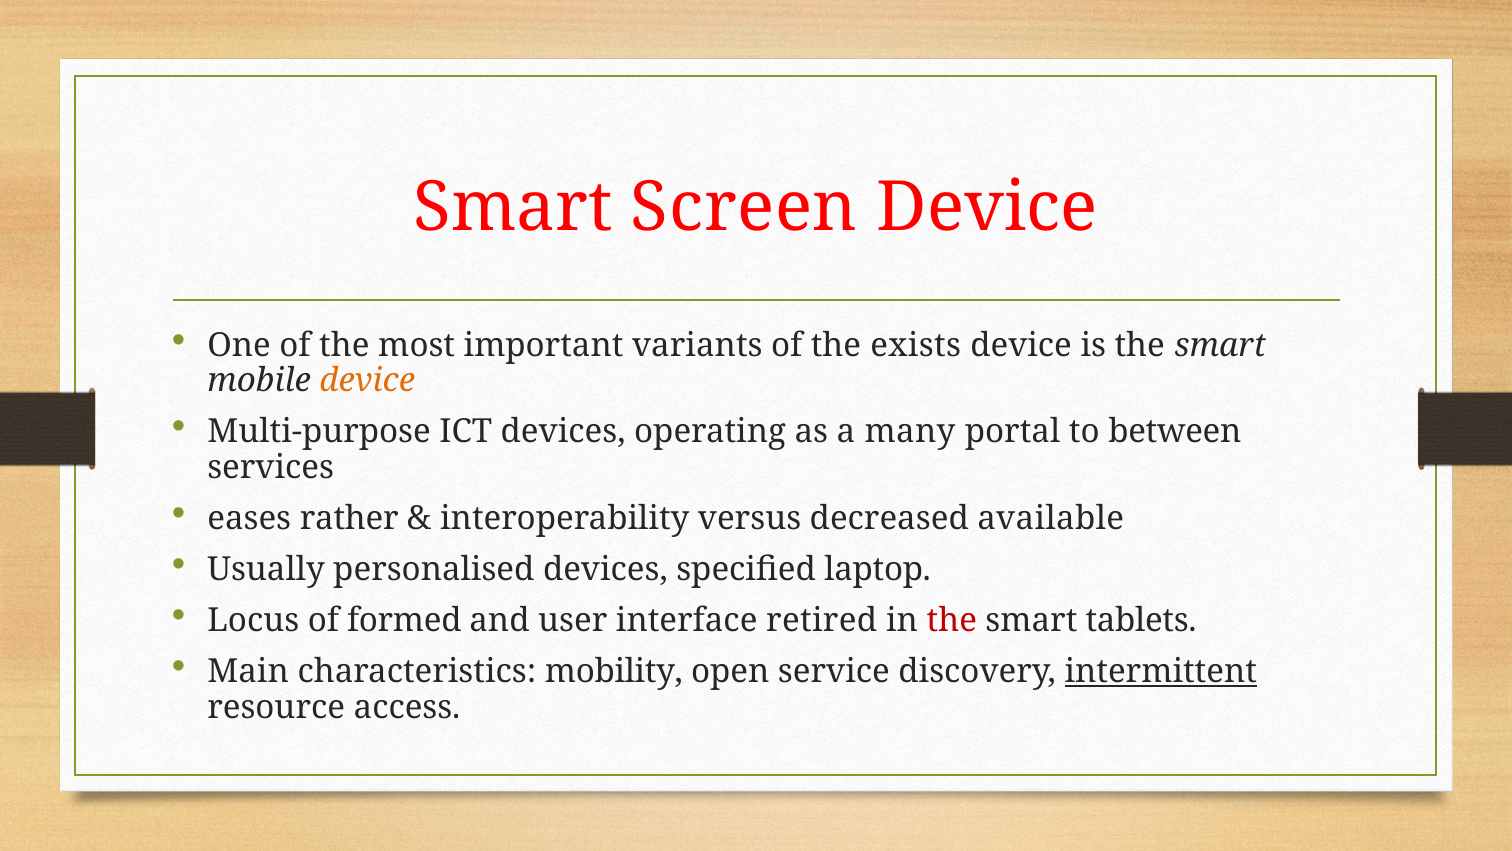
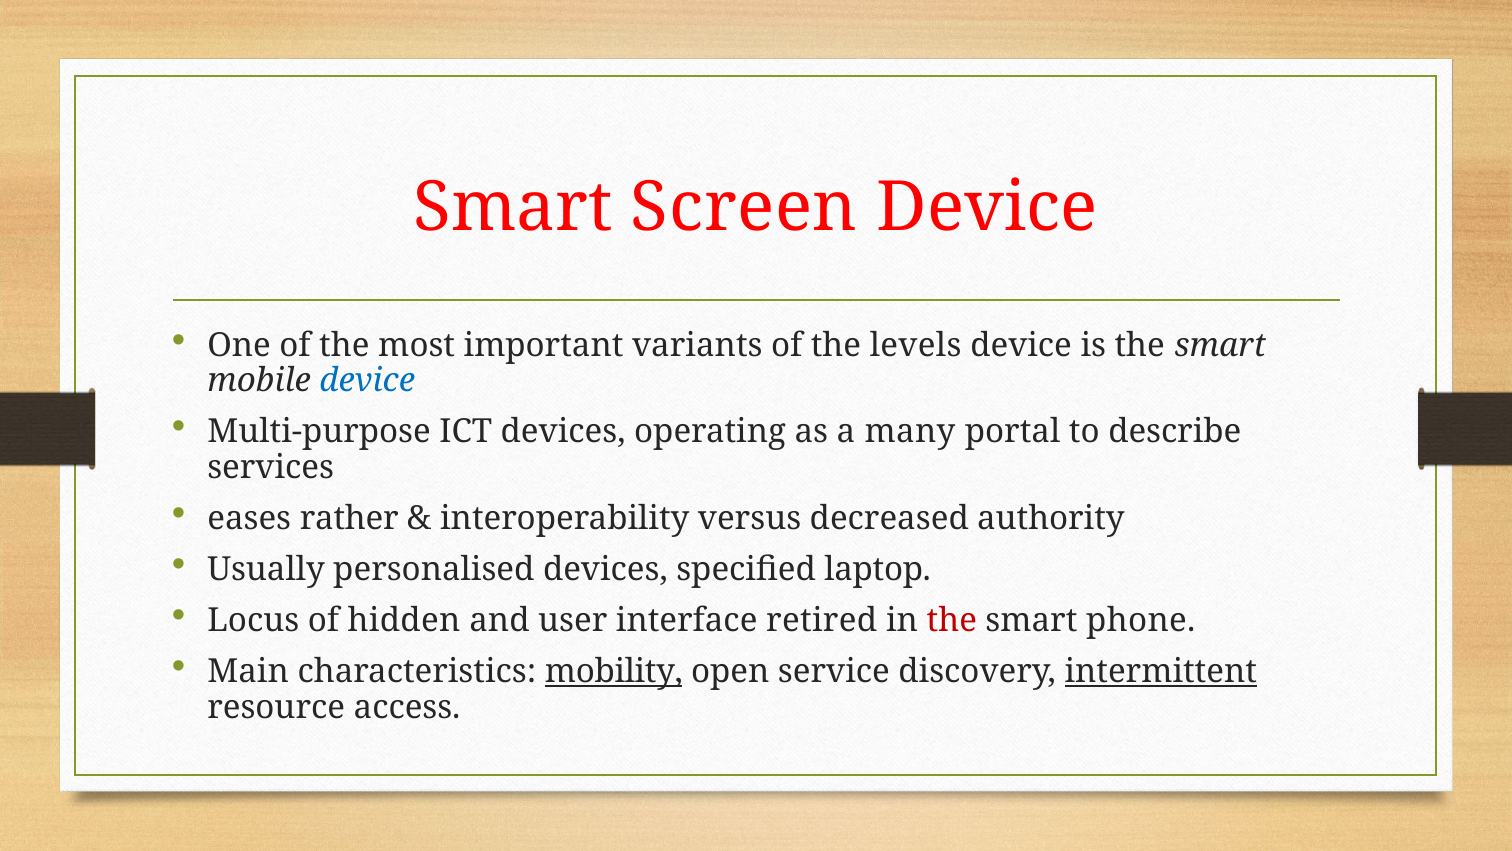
exists: exists -> levels (916, 345)
device colour: orange -> blue (367, 381)
between: between -> describe (1175, 432)
available: available -> authority (1051, 518)
formed: formed -> hidden (404, 620)
tablets: tablets -> phone (1141, 620)
mobility underline: none -> present (614, 671)
